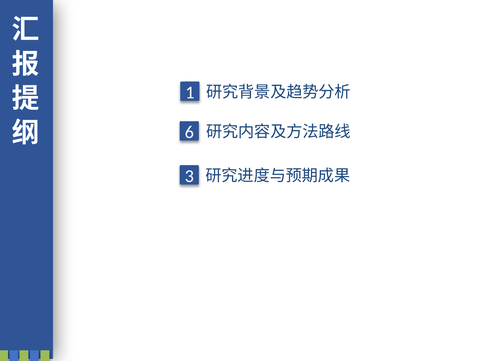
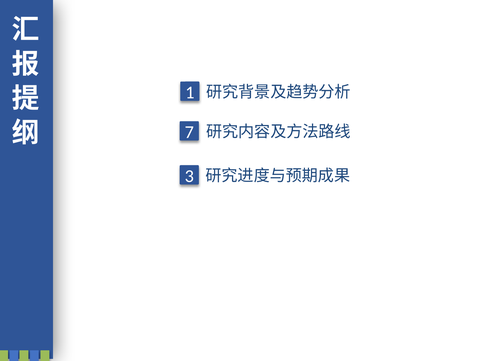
6: 6 -> 7 (189, 132)
